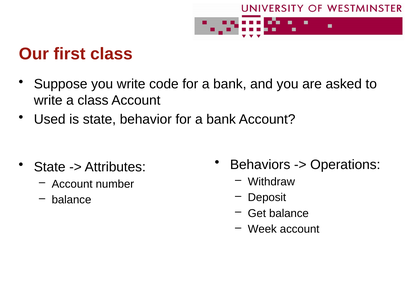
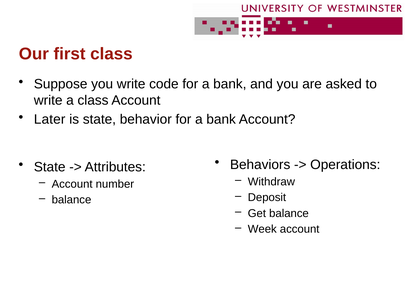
Used: Used -> Later (50, 120)
